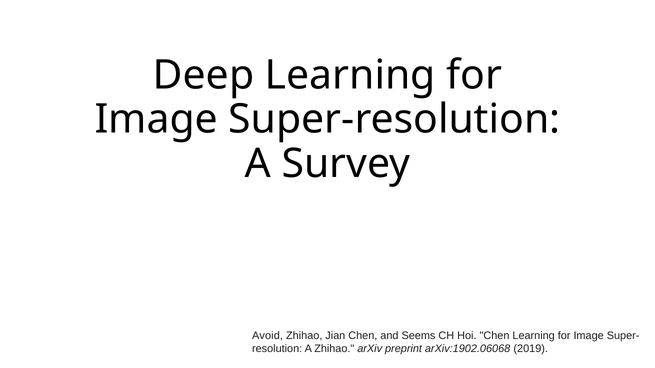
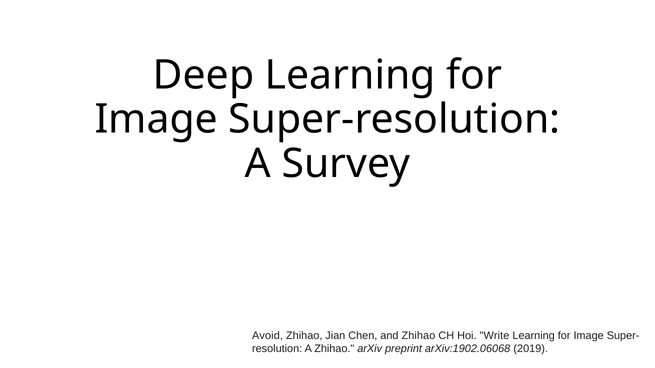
and Seems: Seems -> Zhihao (418, 336)
Hoi Chen: Chen -> Write (494, 336)
